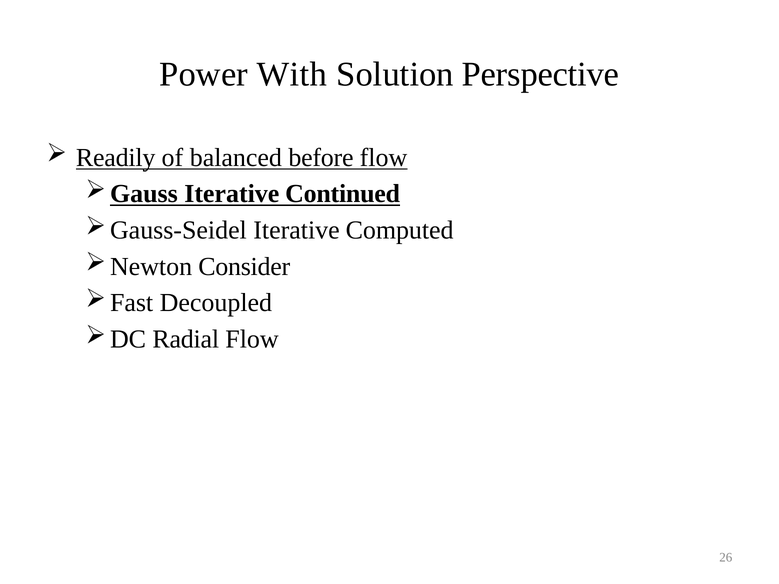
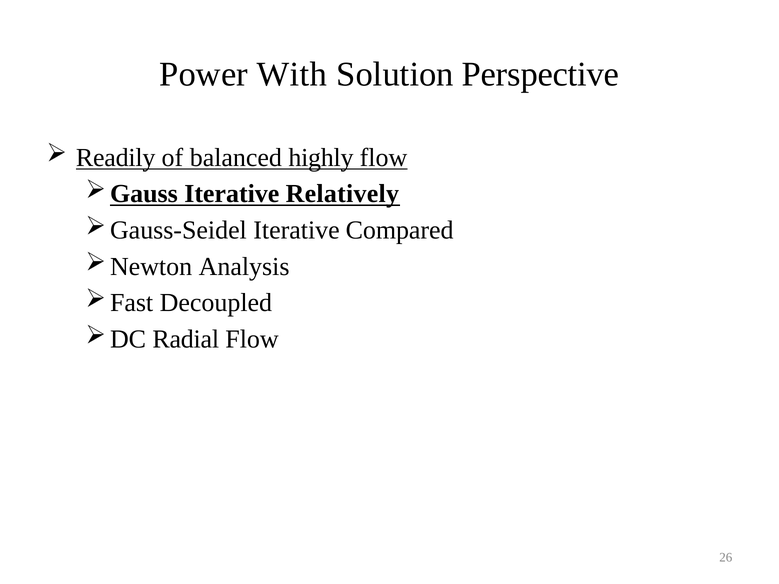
before: before -> highly (321, 158)
Continued: Continued -> Relatively (342, 194)
Computed: Computed -> Compared (400, 230)
Consider: Consider -> Analysis (244, 267)
